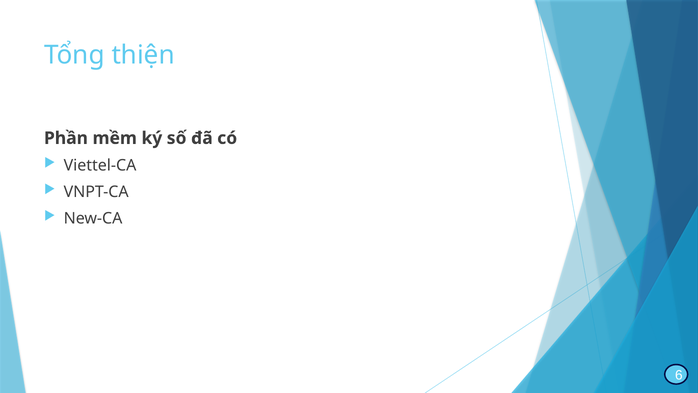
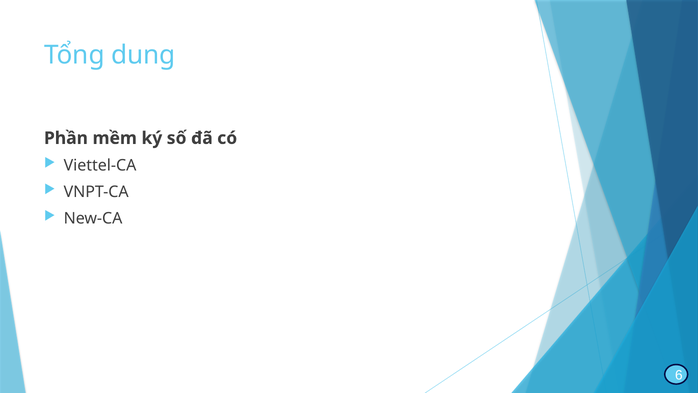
thiện: thiện -> dung (143, 55)
